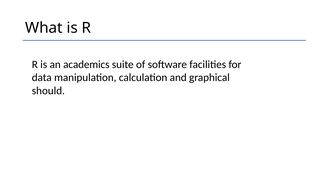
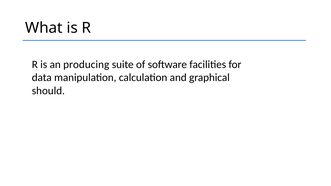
academics: academics -> producing (86, 64)
